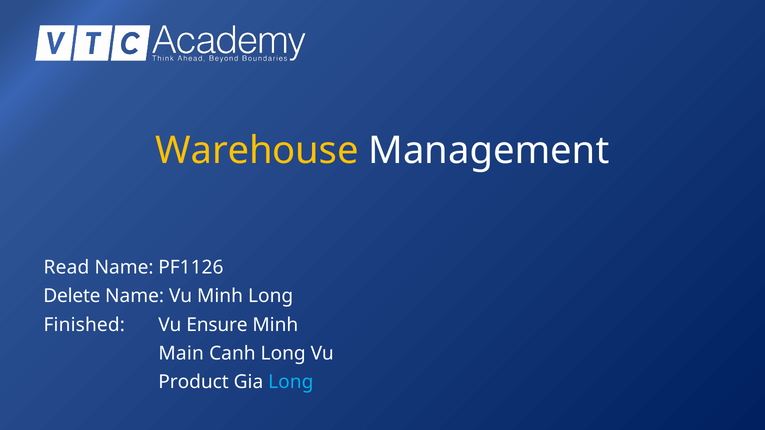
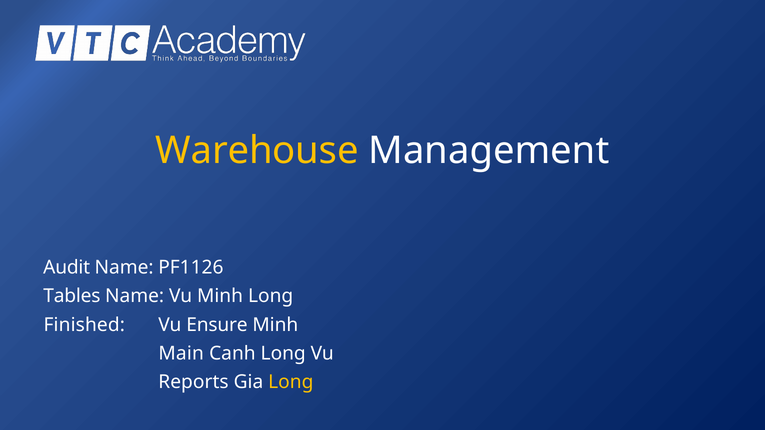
Read: Read -> Audit (67, 268)
Delete: Delete -> Tables (72, 296)
Product: Product -> Reports (193, 382)
Long colour: light blue -> yellow (291, 382)
